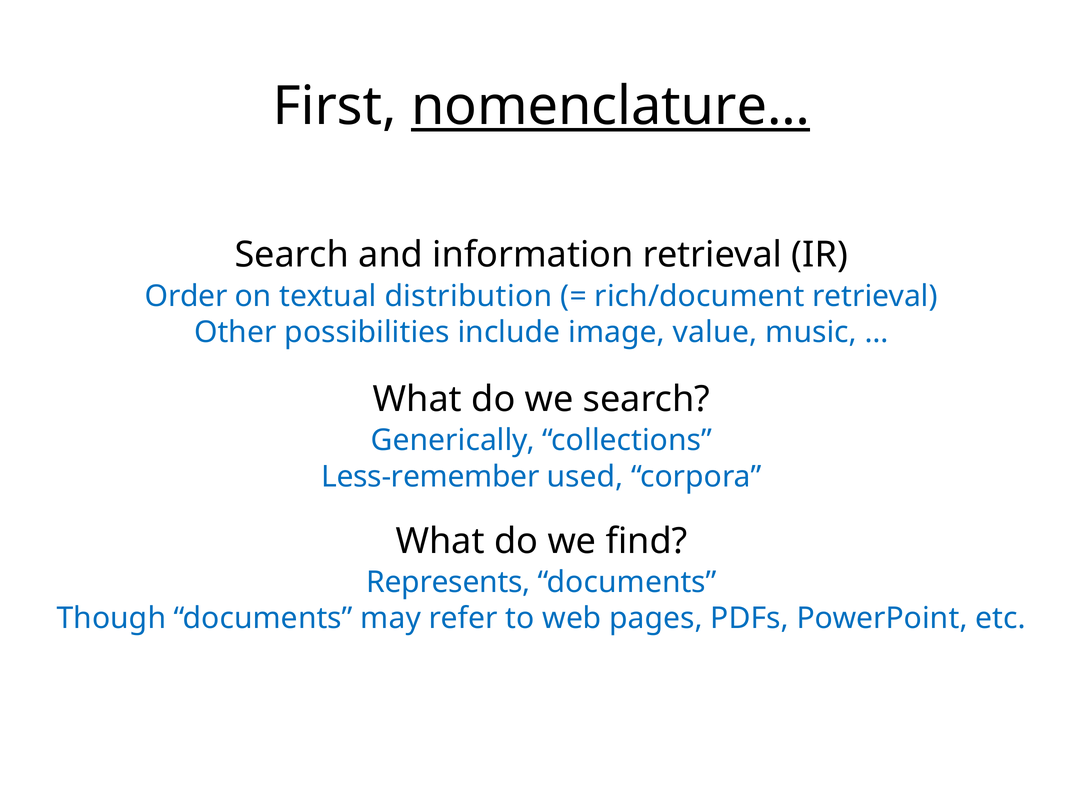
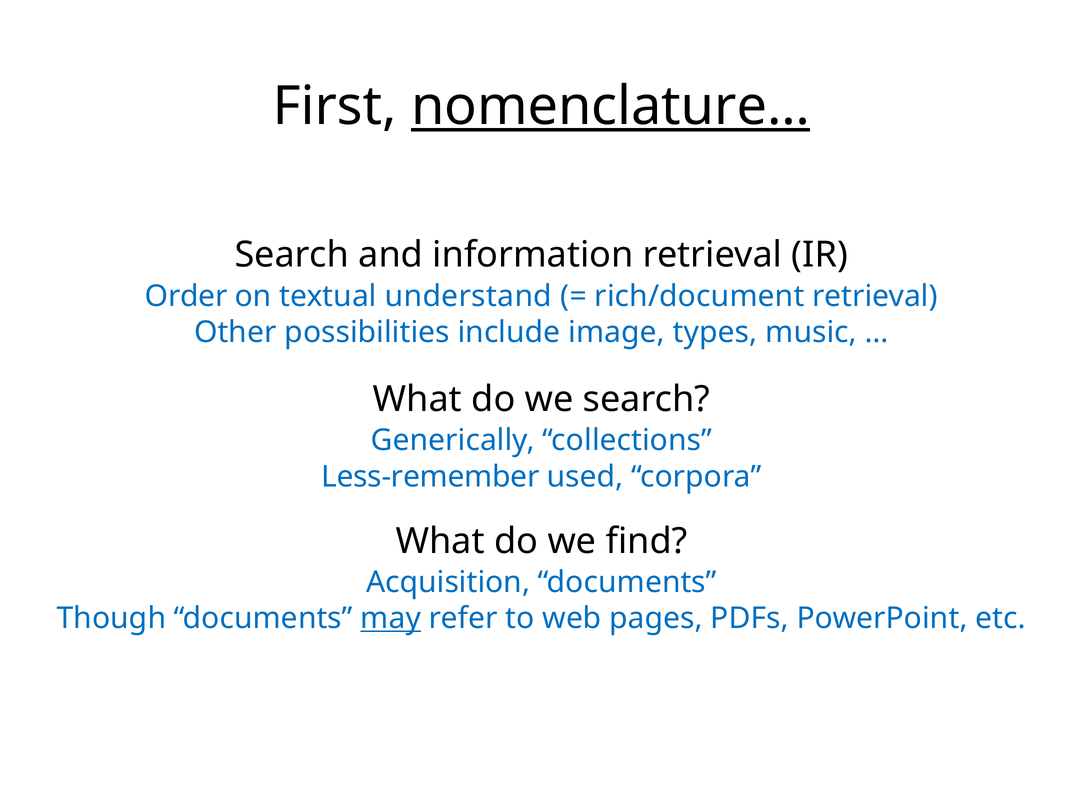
distribution: distribution -> understand (468, 296)
value: value -> types (715, 332)
Represents: Represents -> Acquisition (448, 582)
may underline: none -> present (391, 619)
